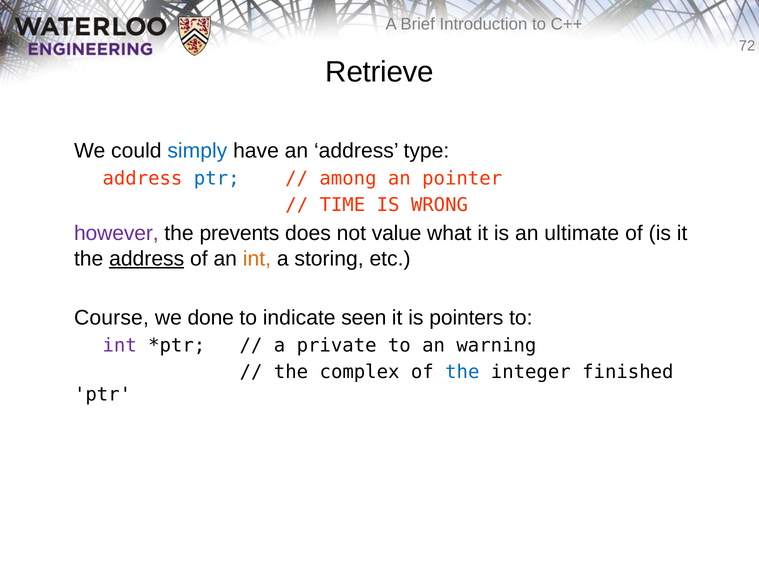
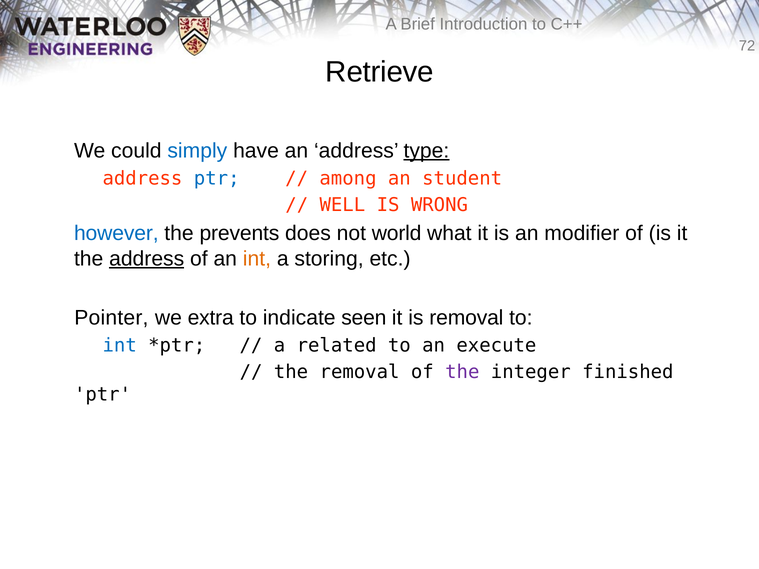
type underline: none -> present (426, 151)
pointer: pointer -> student (462, 178)
TIME: TIME -> WELL (342, 205)
however colour: purple -> blue (116, 233)
value: value -> world (397, 233)
ultimate: ultimate -> modifier (582, 233)
Course: Course -> Pointer (111, 318)
done: done -> extra (211, 318)
is pointers: pointers -> removal (466, 318)
int colour: purple -> blue (120, 345)
private: private -> related (337, 345)
warning: warning -> execute (496, 345)
the complex: complex -> removal (360, 372)
the colour: blue -> purple (462, 372)
